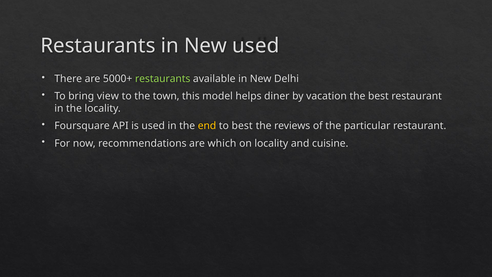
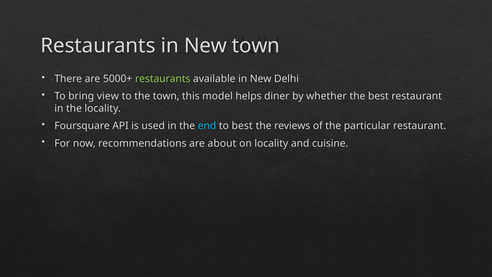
New used: used -> town (256, 46)
vacation: vacation -> whether (327, 96)
end colour: yellow -> light blue (207, 126)
which: which -> about (222, 143)
